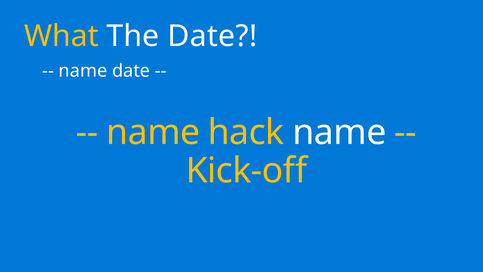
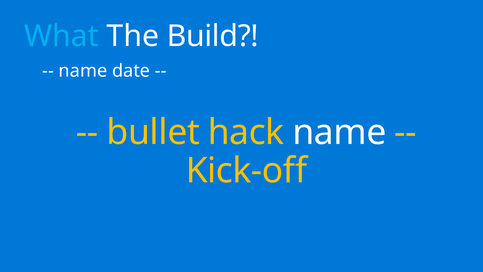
What colour: yellow -> light blue (62, 36)
The Date: Date -> Build (213, 36)
name: name -> bullet (153, 132)
